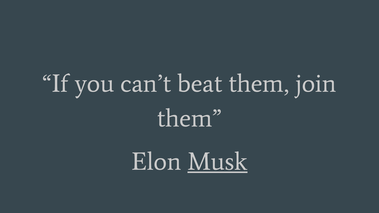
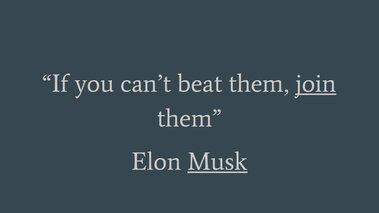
join underline: none -> present (316, 84)
